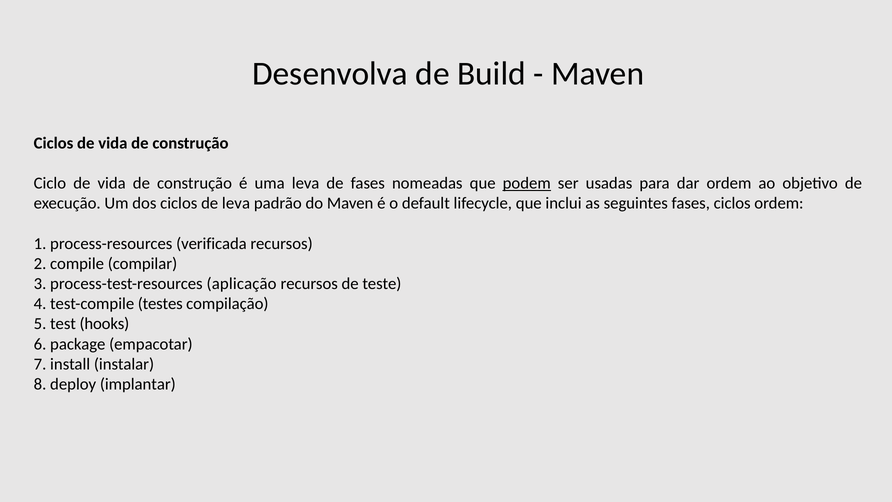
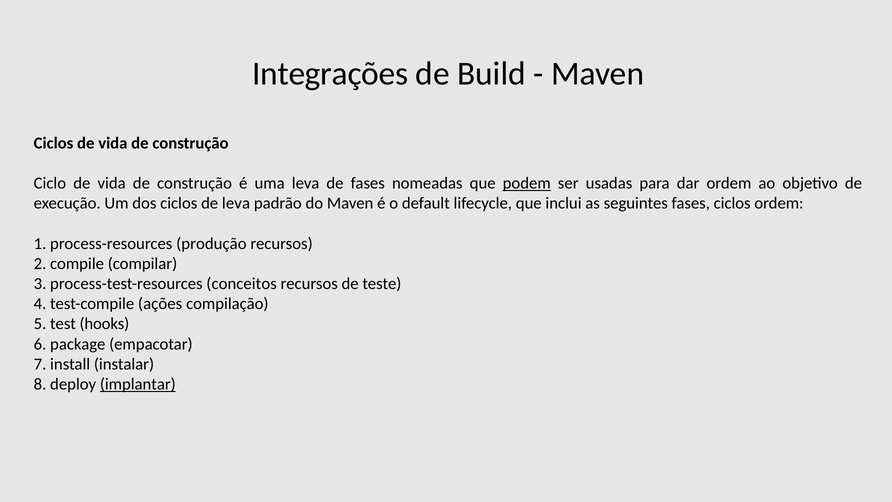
Desenvolva: Desenvolva -> Integrações (330, 74)
verificada: verificada -> produção (211, 243)
aplicação: aplicação -> conceitos (242, 284)
testes: testes -> ações (160, 304)
implantar underline: none -> present (138, 384)
